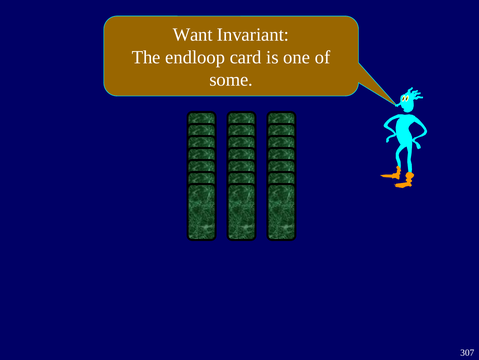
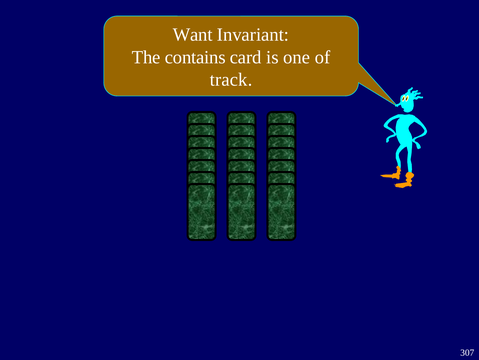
endloop: endloop -> contains (195, 57)
some: some -> track (231, 79)
